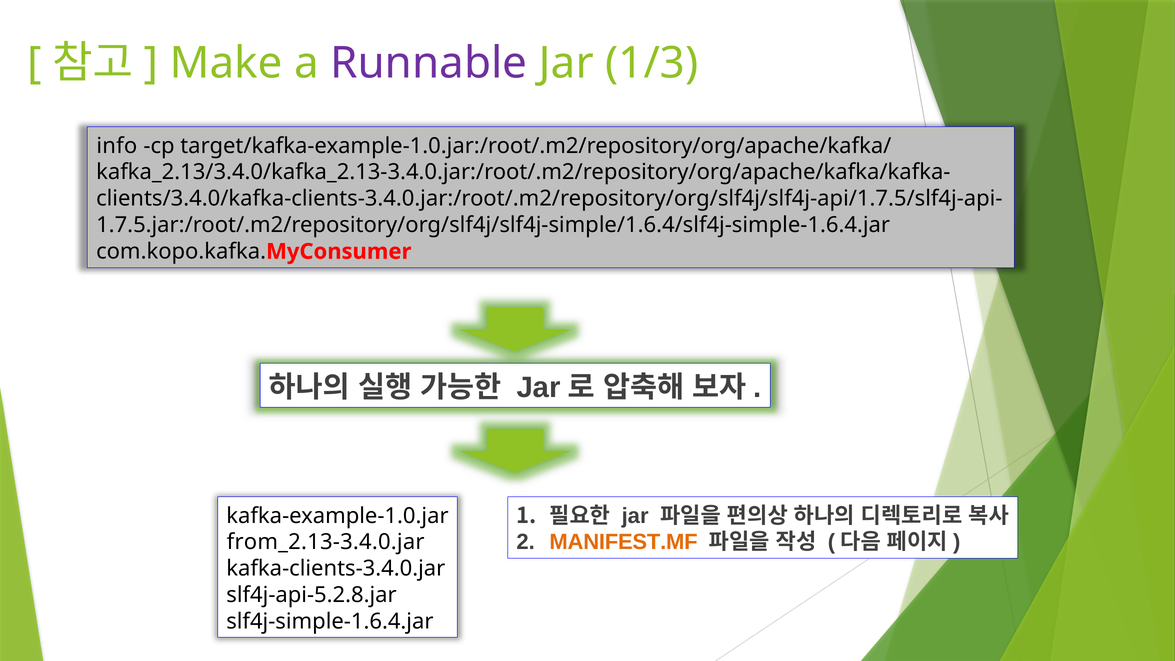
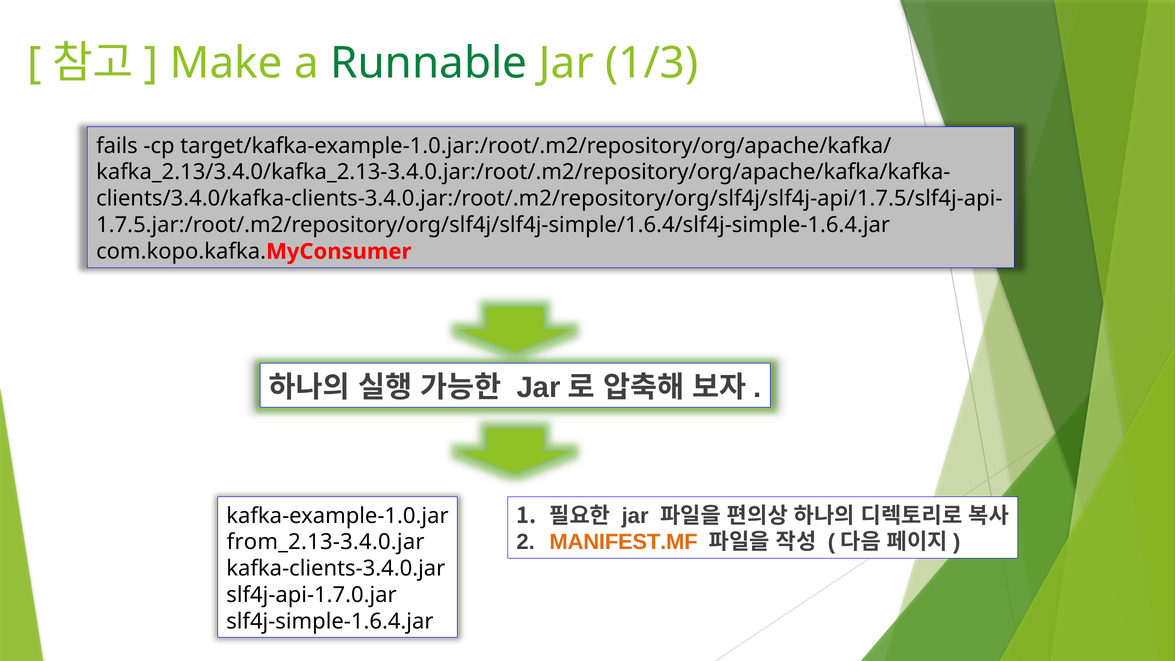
Runnable colour: purple -> green (429, 63)
info: info -> fails (117, 146)
slf4j-api-5.2.8.jar: slf4j-api-5.2.8.jar -> slf4j-api-1.7.0.jar (312, 595)
